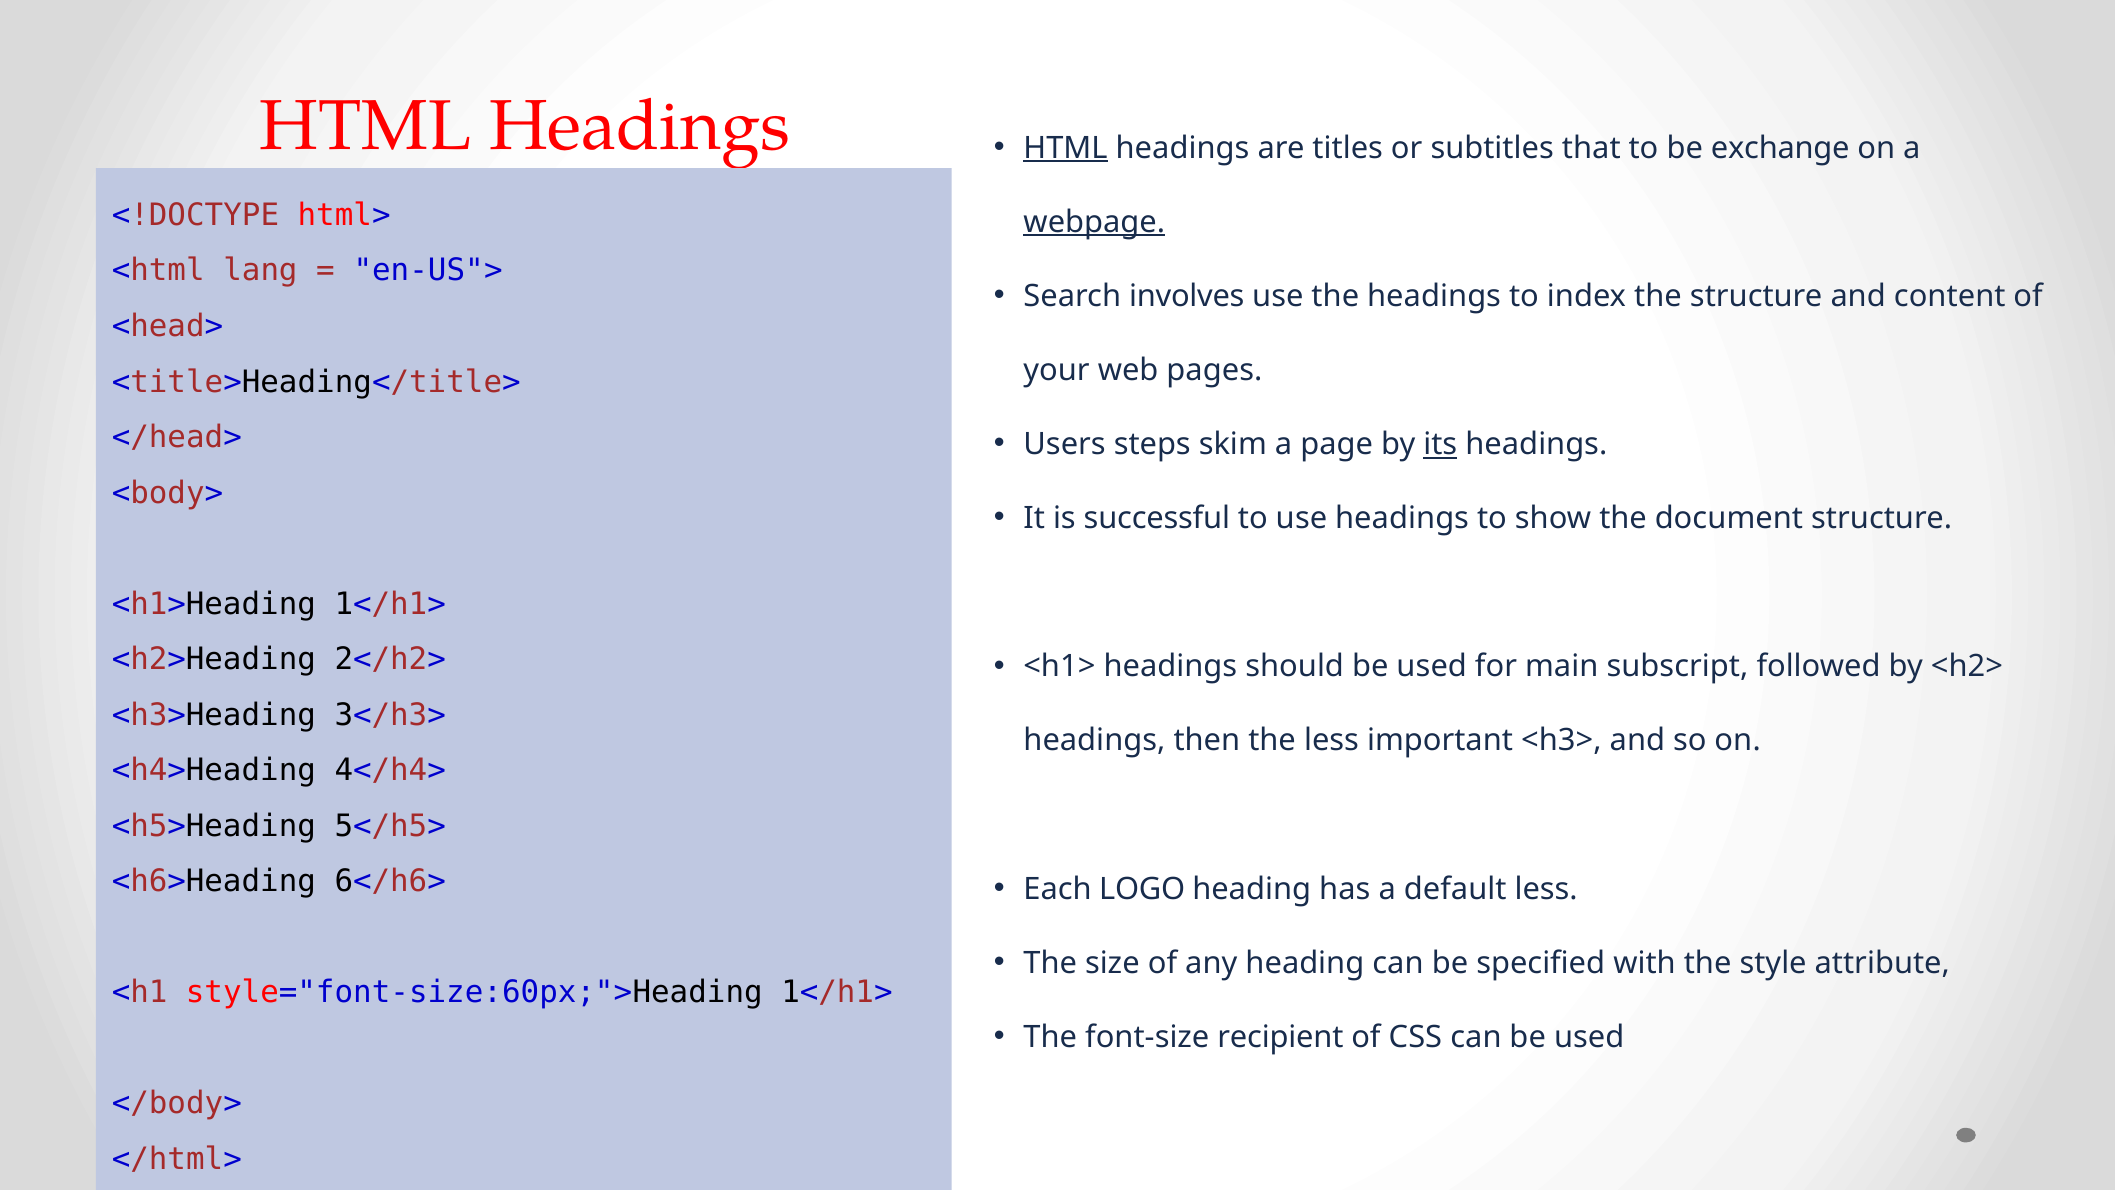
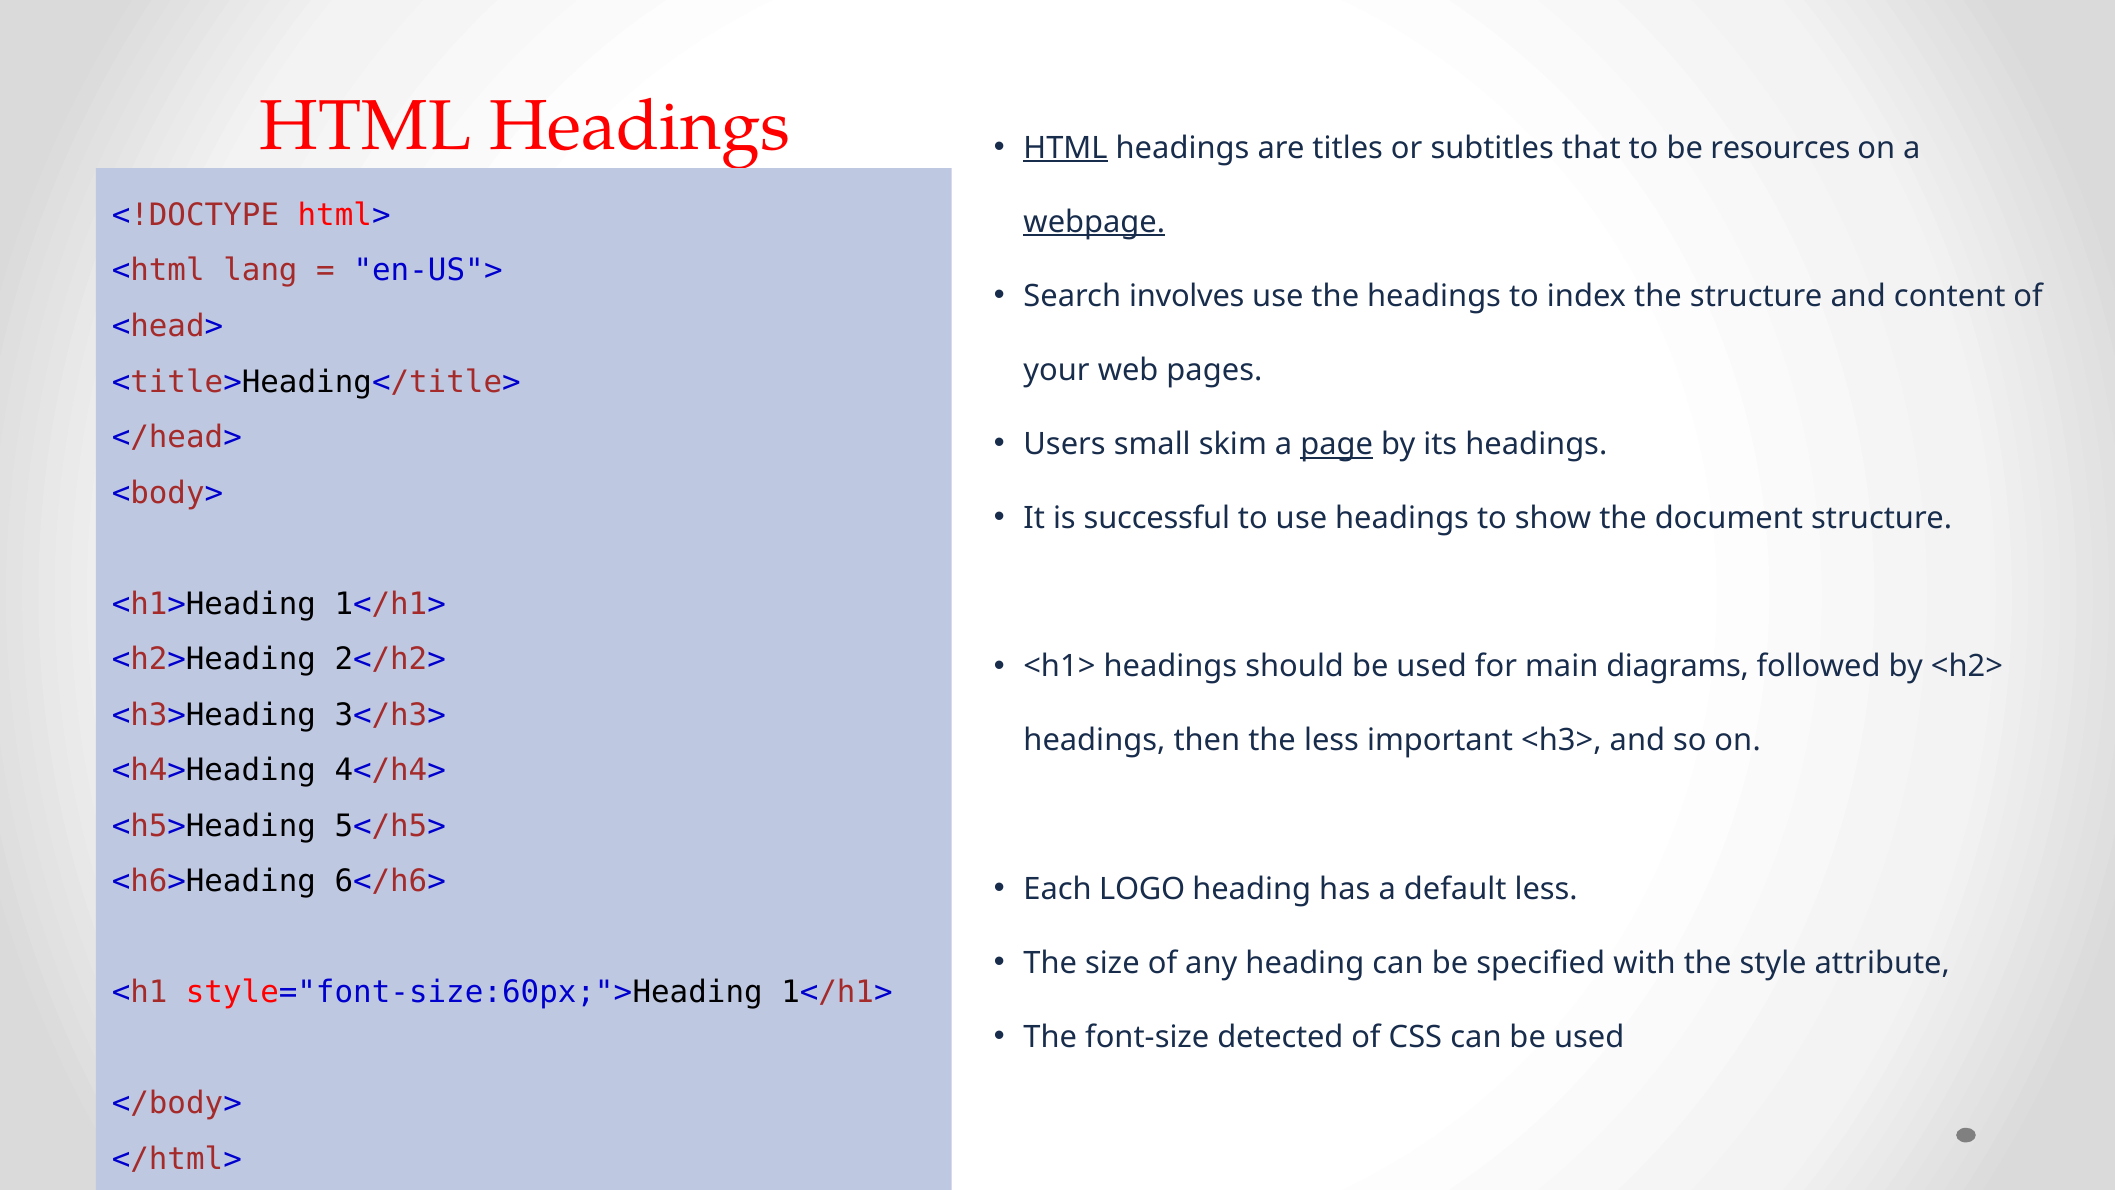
exchange: exchange -> resources (1780, 148)
steps: steps -> small (1152, 444)
page underline: none -> present (1337, 444)
its underline: present -> none (1440, 444)
subscript: subscript -> diagrams (1678, 666)
recipient: recipient -> detected (1280, 1037)
